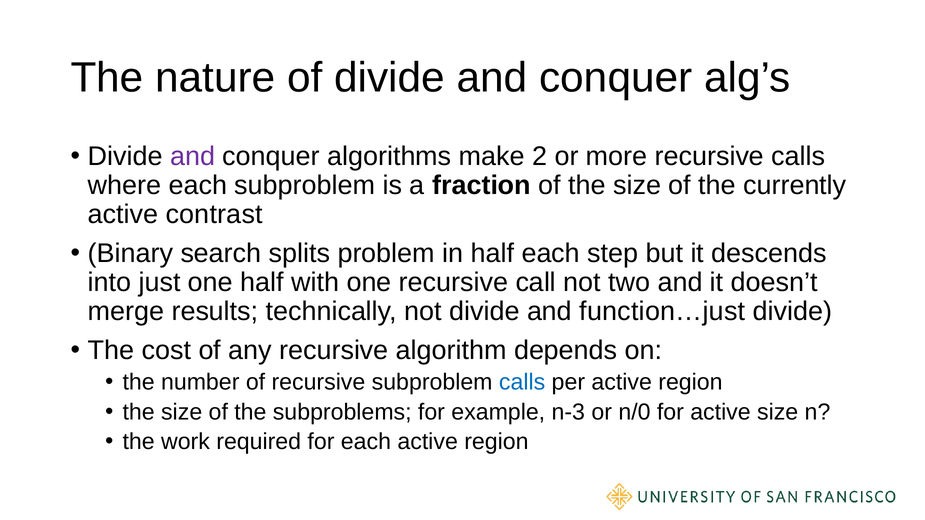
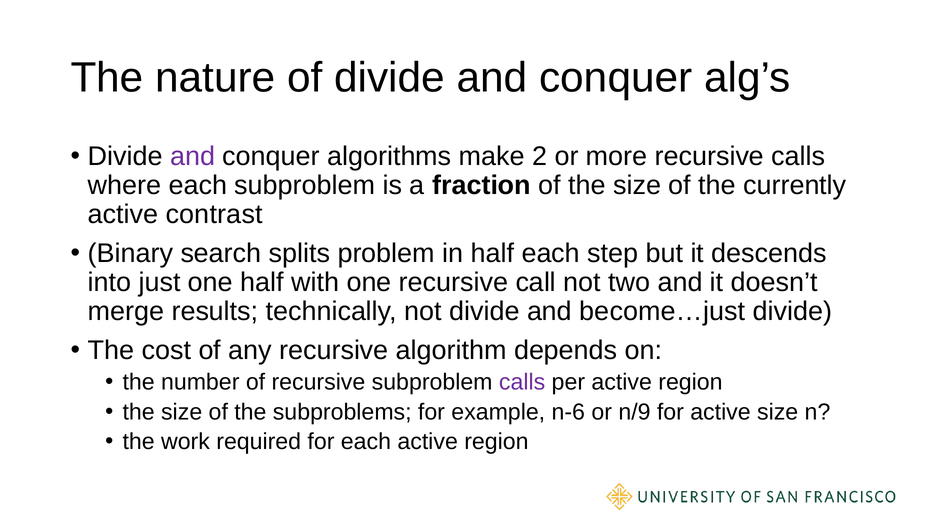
function…just: function…just -> become…just (662, 312)
calls colour: blue -> purple (522, 382)
n-3: n-3 -> n-6 (568, 412)
n/0: n/0 -> n/9 (634, 412)
